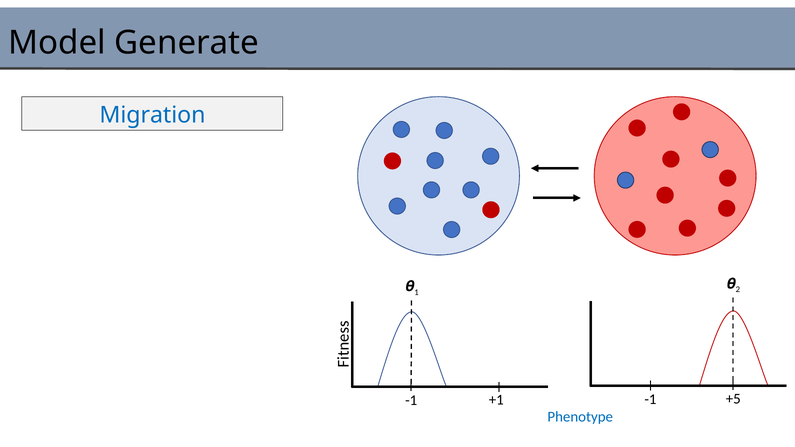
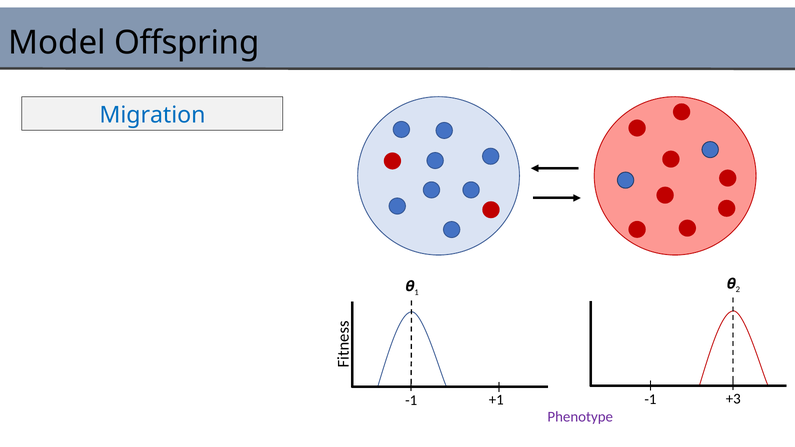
Generate: Generate -> Offspring (187, 43)
+5: +5 -> +3 (733, 399)
Phenotype colour: blue -> purple (580, 417)
